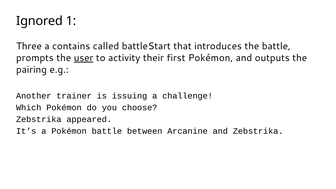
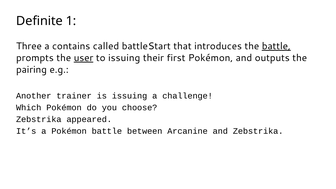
Ignored: Ignored -> Definite (40, 21)
battle underline: none -> present (276, 46)
to activity: activity -> issuing (124, 58)
